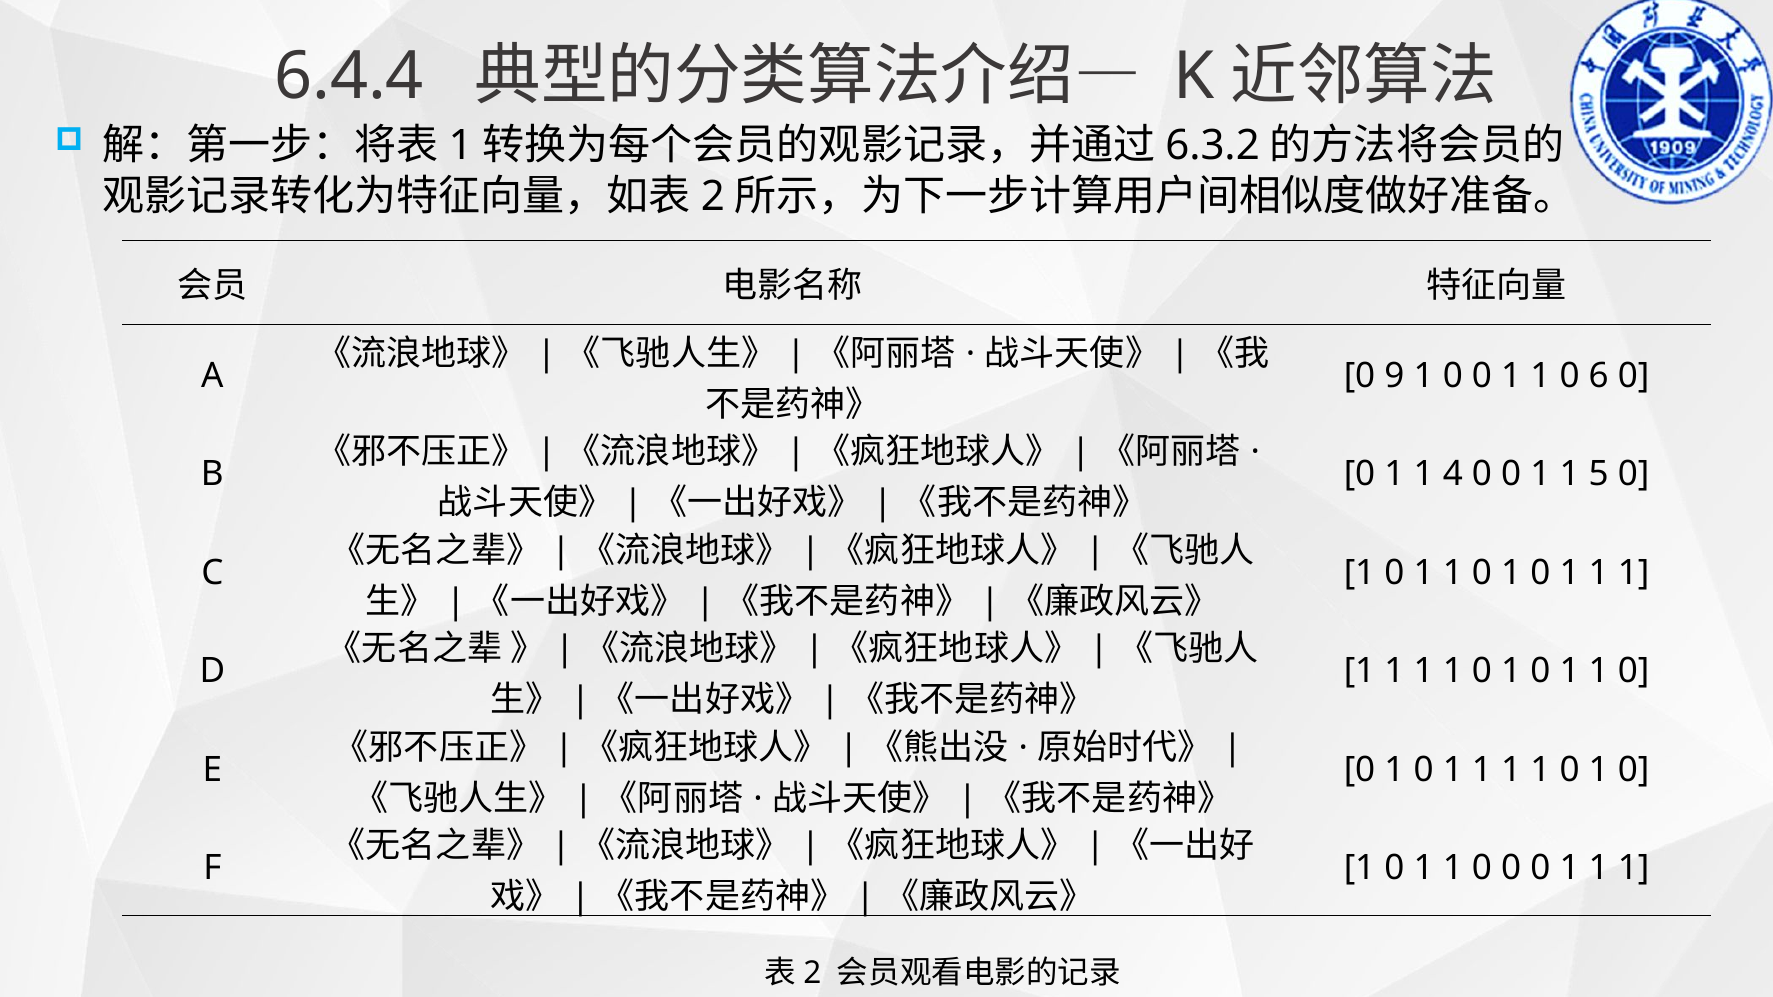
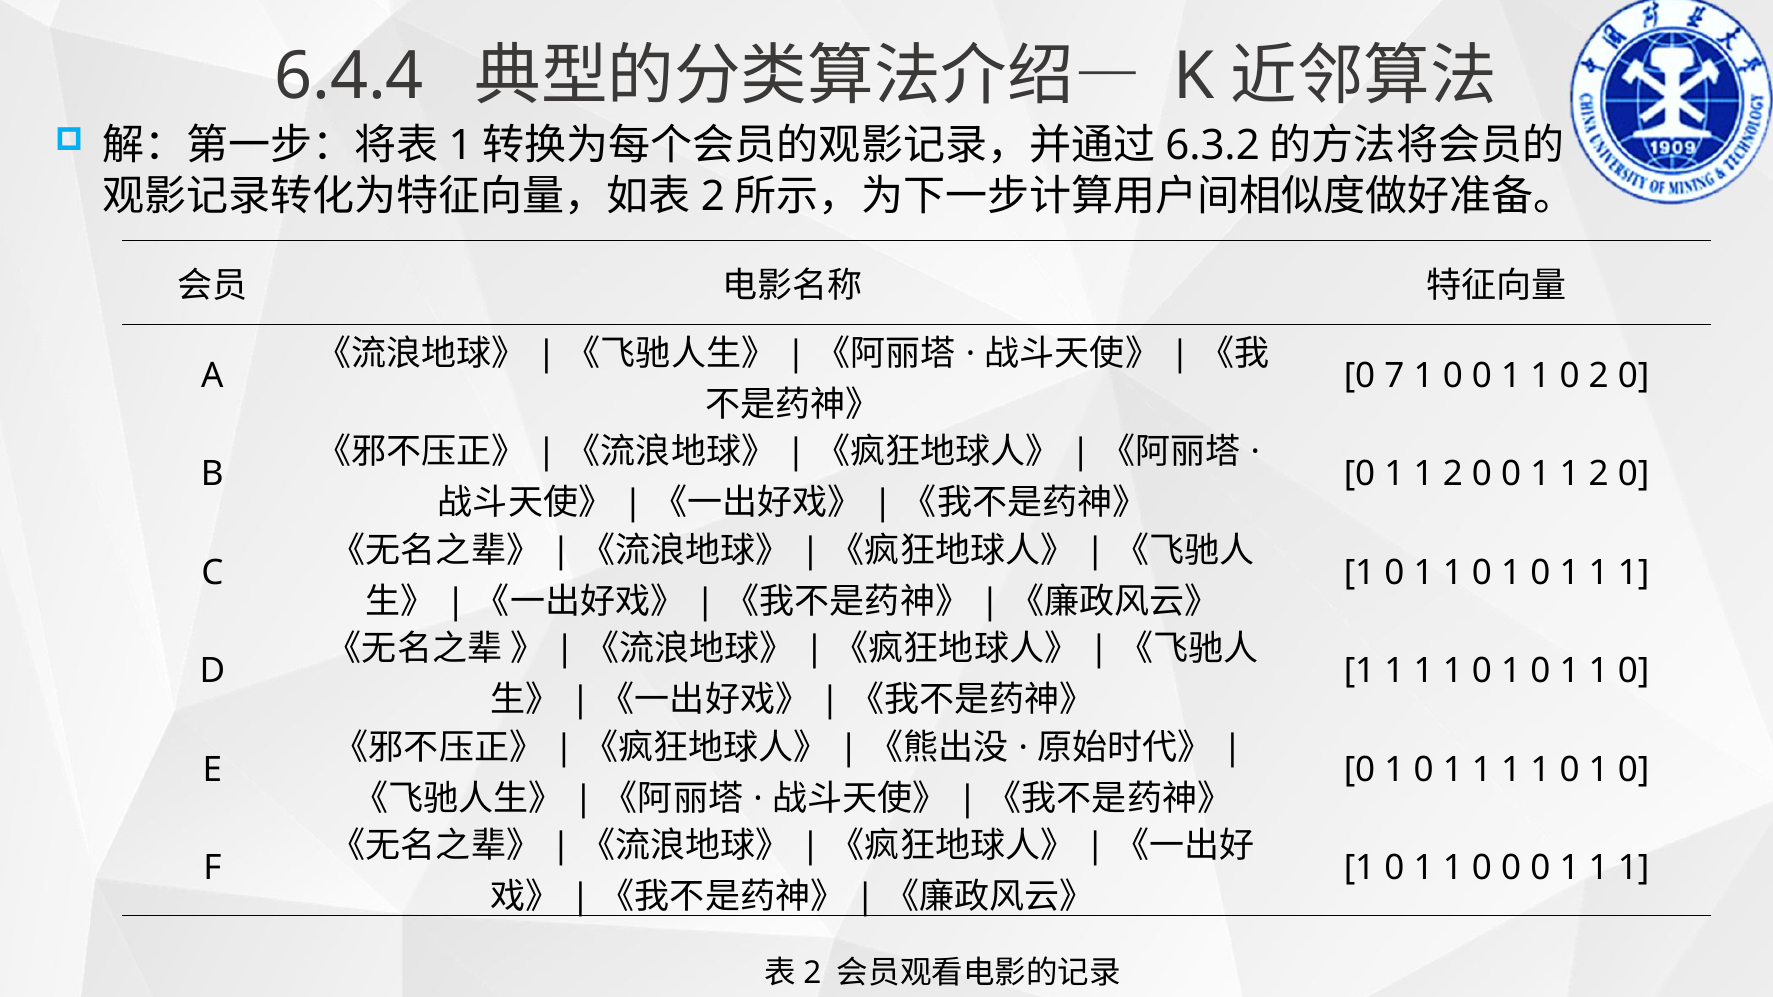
9: 9 -> 7 (1394, 376)
0 6: 6 -> 2 (1599, 376)
4: 4 -> 2 (1453, 474)
5: 5 -> 2 (1599, 474)
